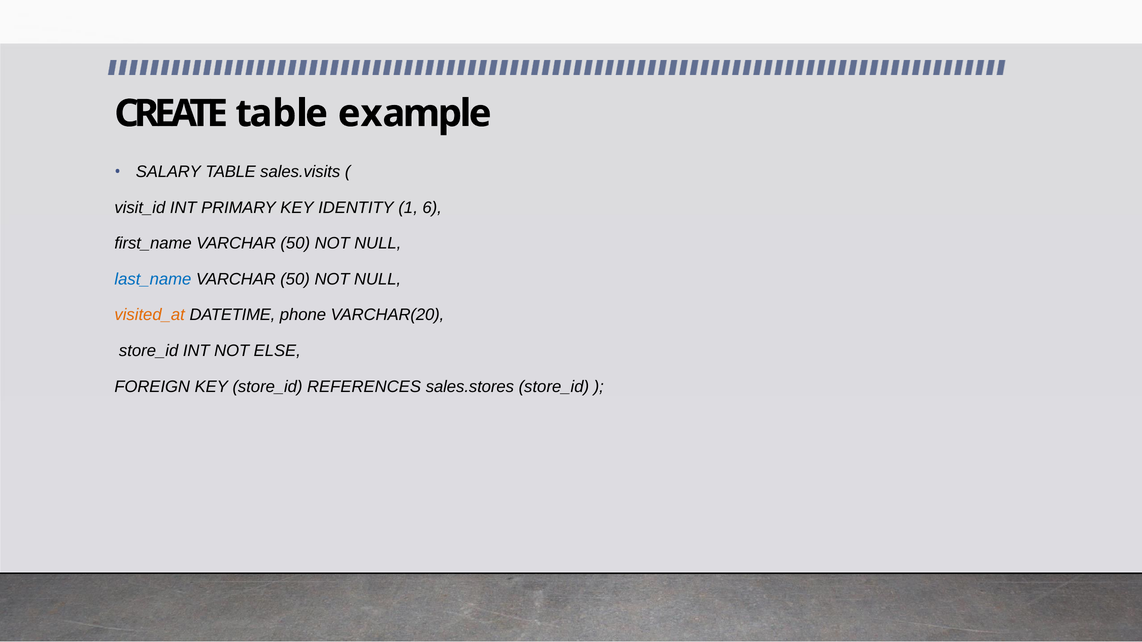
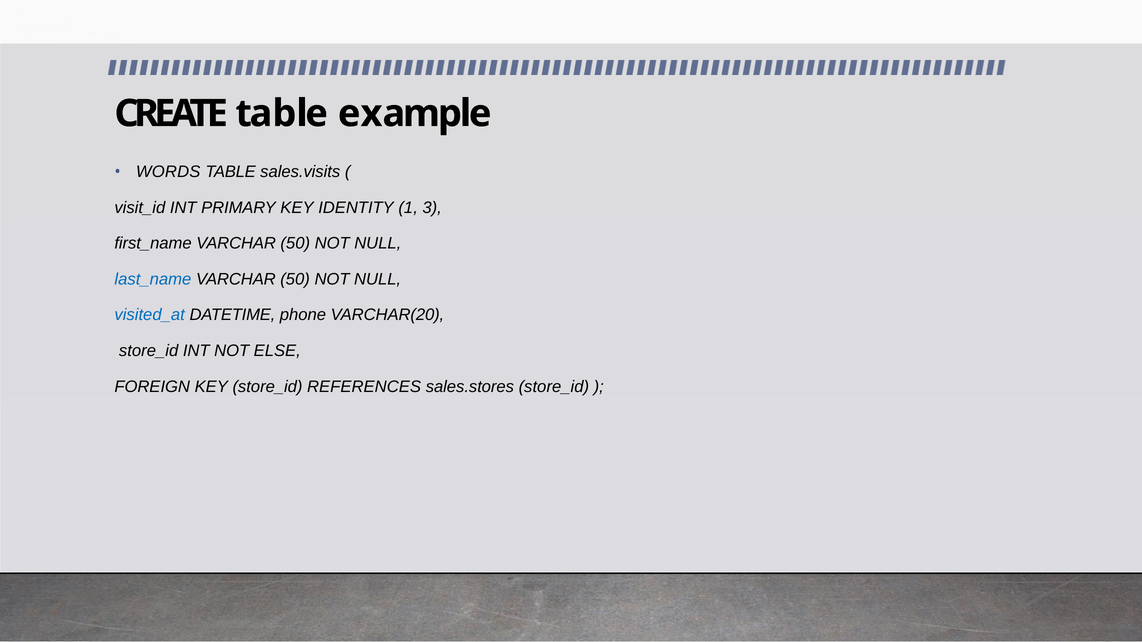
SALARY: SALARY -> WORDS (168, 172)
6: 6 -> 3 (432, 208)
visited_at colour: orange -> blue (150, 315)
